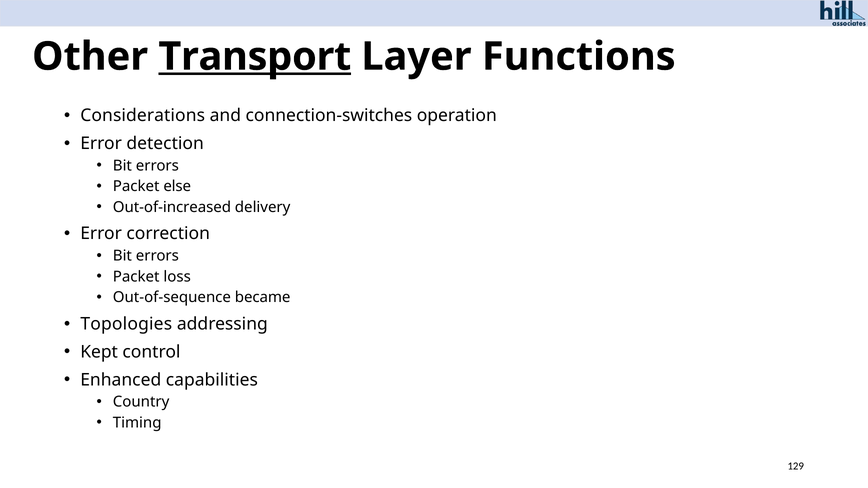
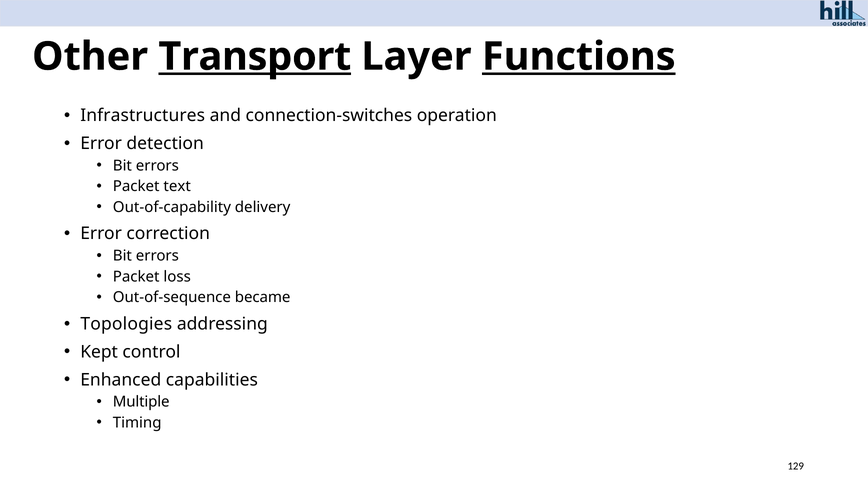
Functions underline: none -> present (579, 57)
Considerations: Considerations -> Infrastructures (143, 116)
else: else -> text (177, 186)
Out-of-increased: Out-of-increased -> Out-of-capability (172, 207)
Country: Country -> Multiple (141, 402)
